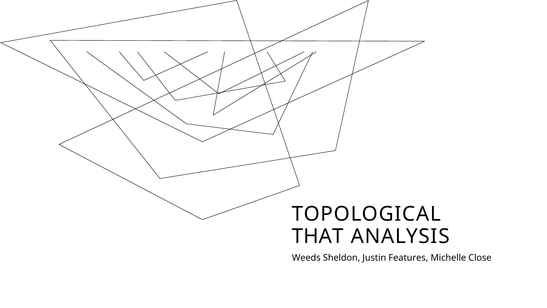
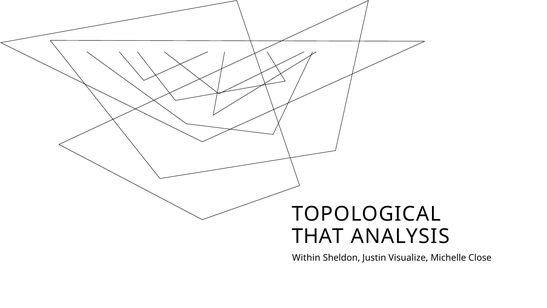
Weeds: Weeds -> Within (306, 258)
Features: Features -> Visualize (408, 258)
